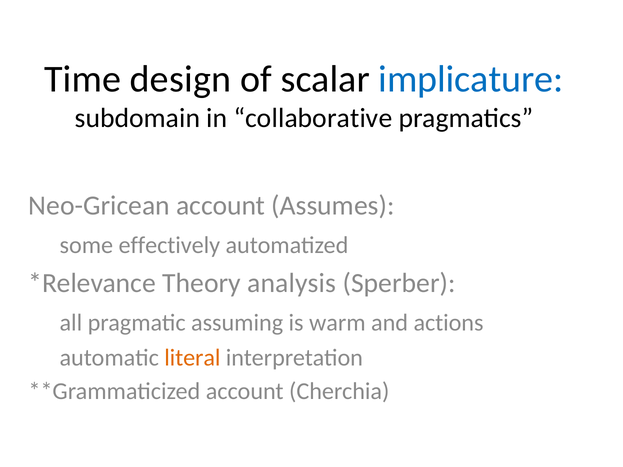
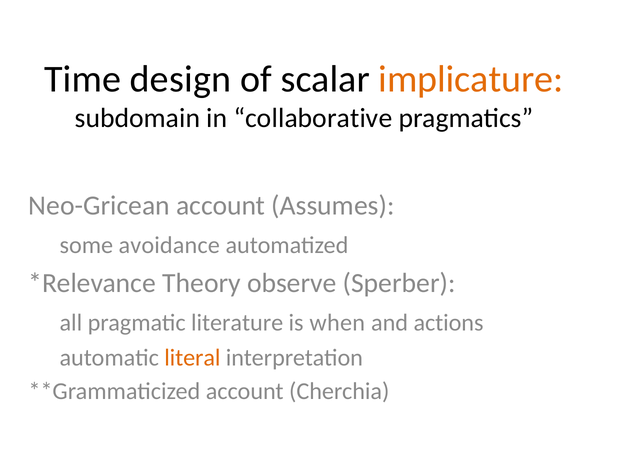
implicature colour: blue -> orange (471, 79)
effectively: effectively -> avoidance (169, 246)
analysis: analysis -> observe (292, 283)
assuming: assuming -> literature (237, 323)
warm: warm -> when (337, 323)
